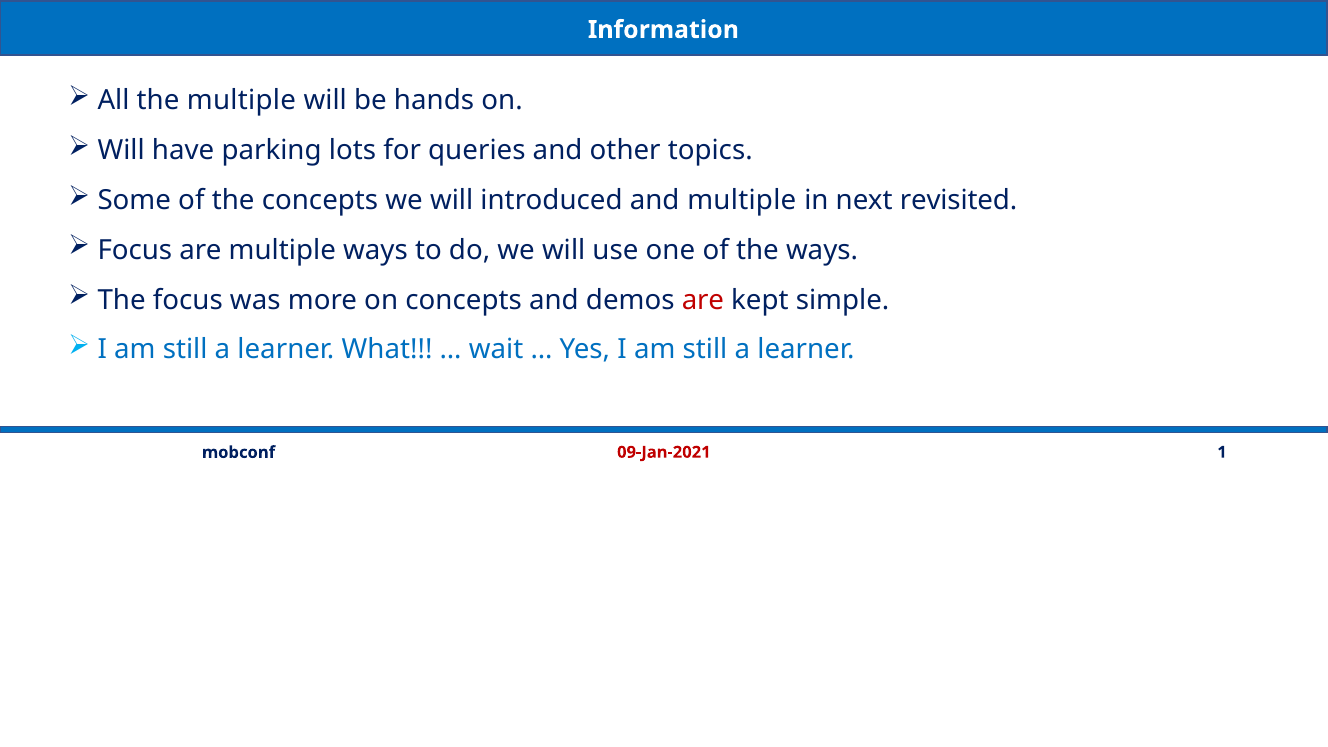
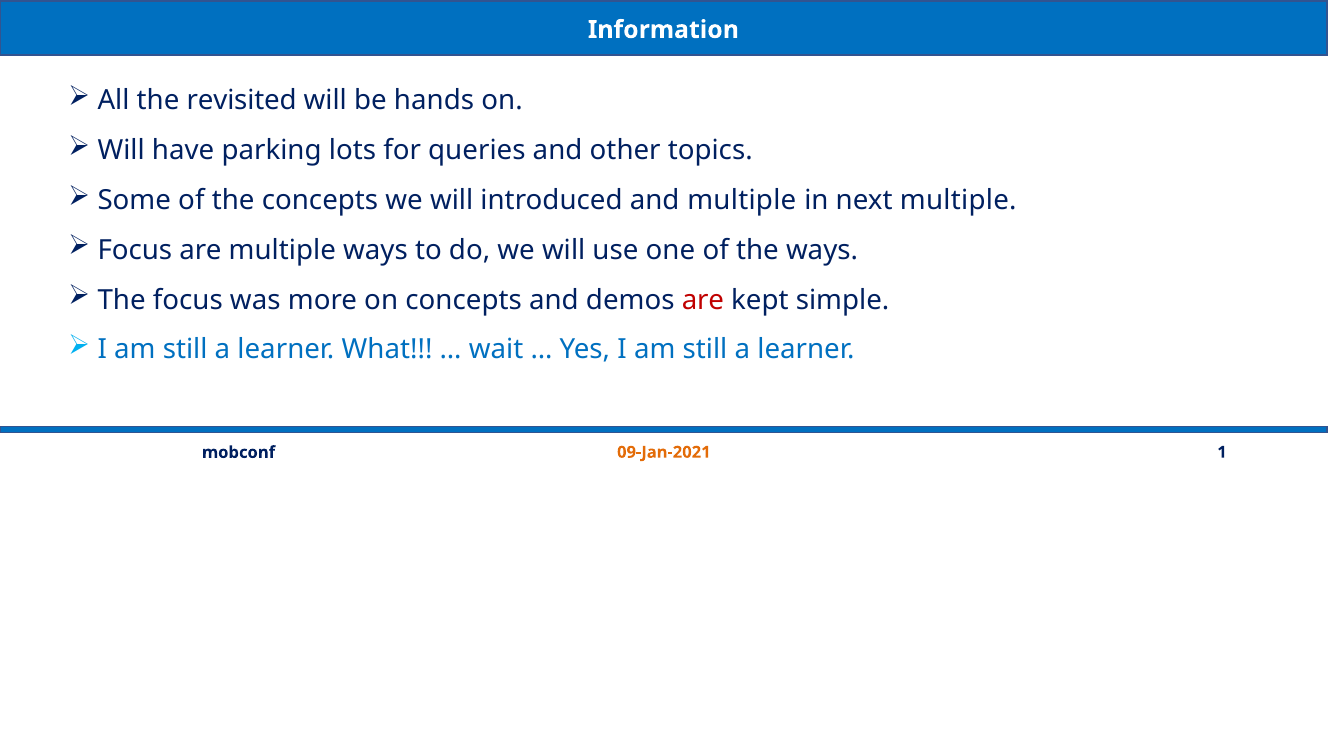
the multiple: multiple -> revisited (242, 101)
next revisited: revisited -> multiple (958, 200)
09-Jan-2021 colour: red -> orange (664, 452)
